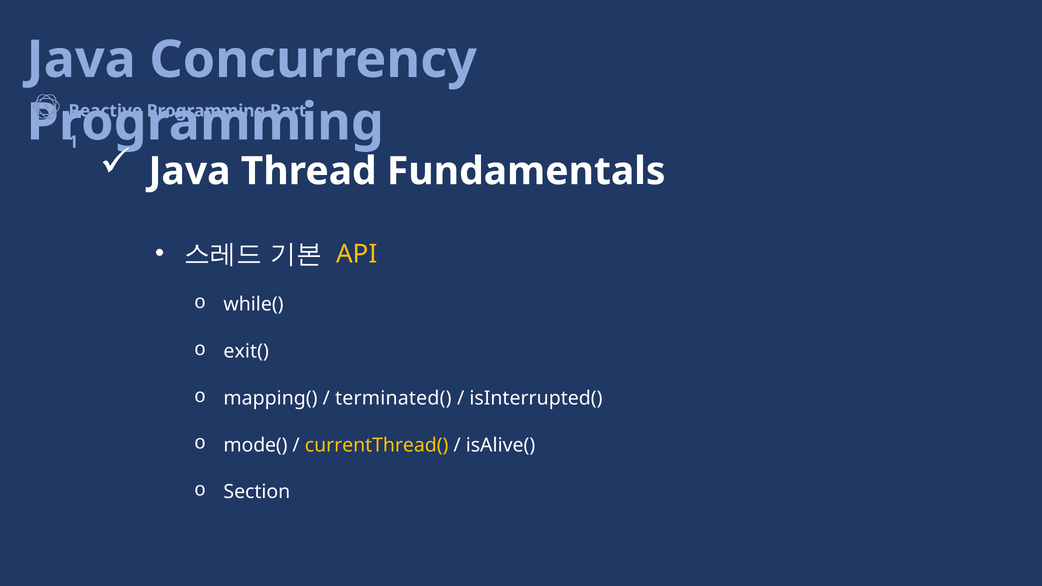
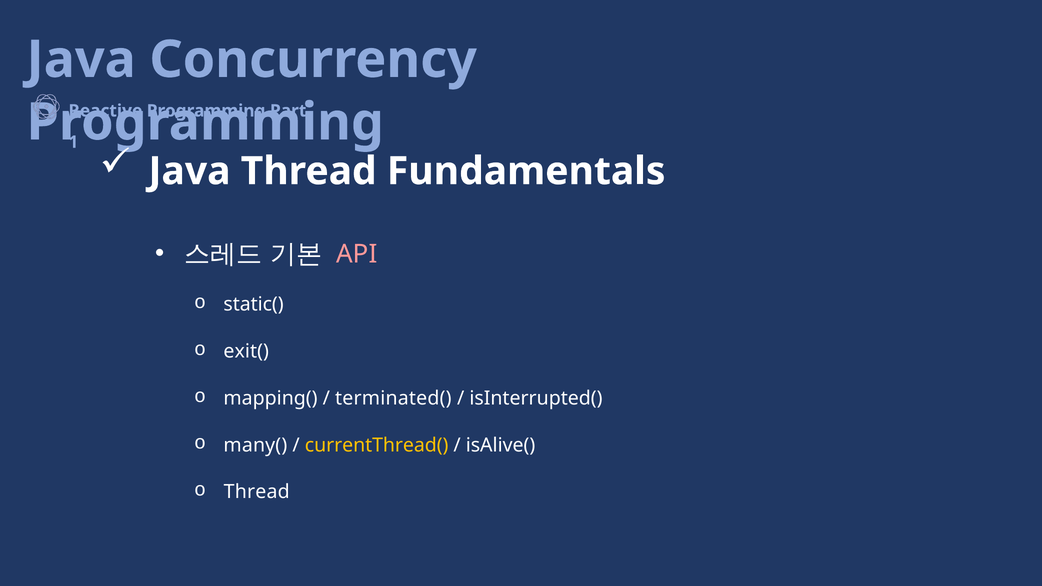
API colour: yellow -> pink (357, 254)
while(: while( -> static( (254, 305)
mode(: mode( -> many( (255, 445)
Section: Section -> Thread (257, 492)
